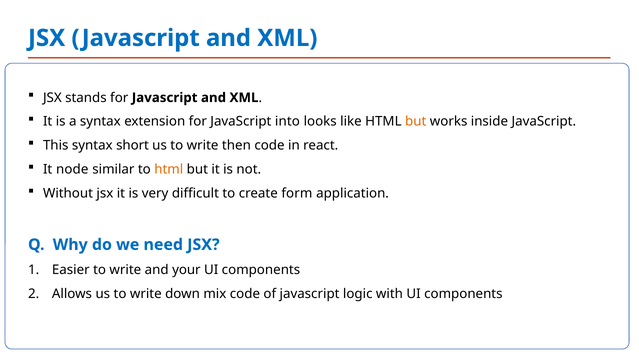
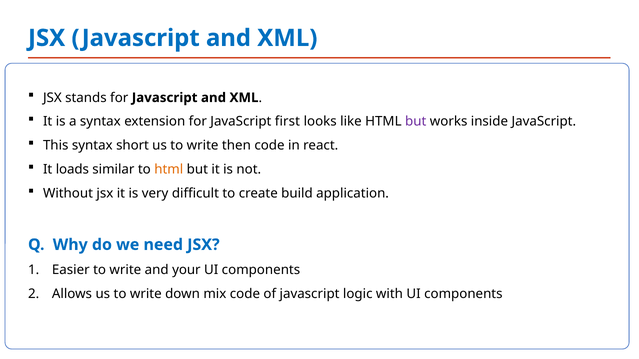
into: into -> first (287, 122)
but colour: orange -> purple (416, 122)
node: node -> loads (72, 170)
form: form -> build (297, 194)
